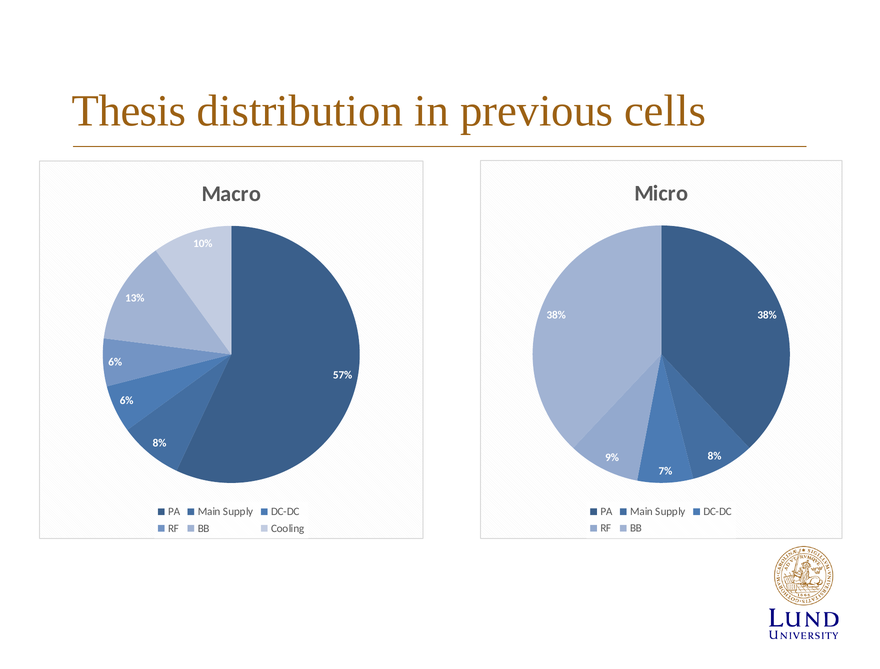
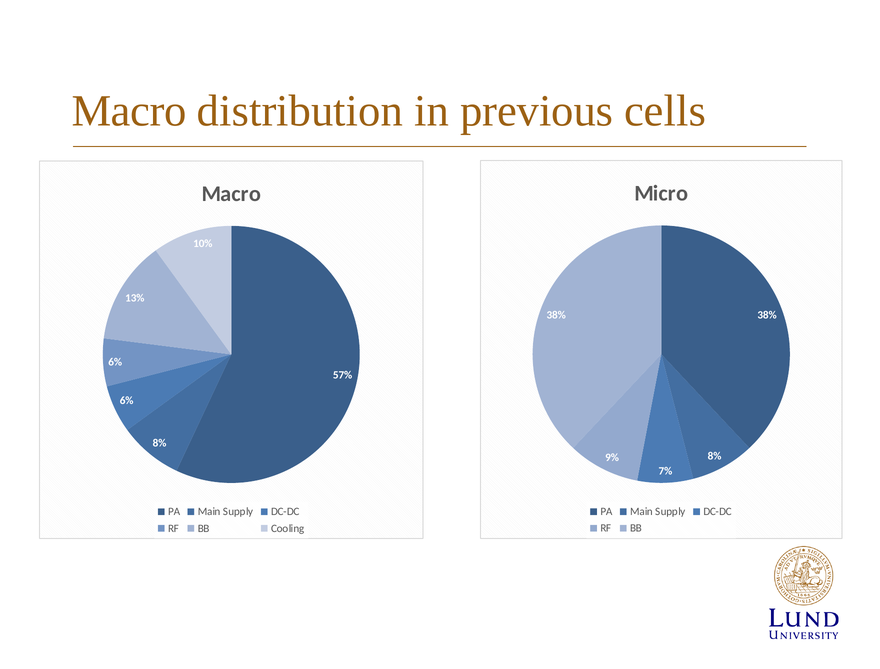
Thesis: Thesis -> Macro (129, 111)
